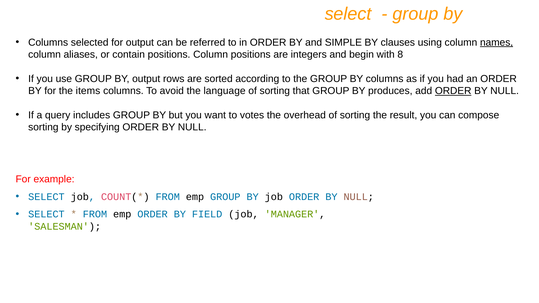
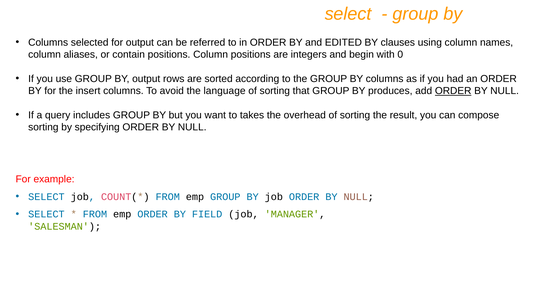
SIMPLE: SIMPLE -> EDITED (343, 42)
names underline: present -> none (497, 42)
8: 8 -> 0 (400, 55)
items: items -> insert (88, 91)
votes: votes -> takes (252, 115)
